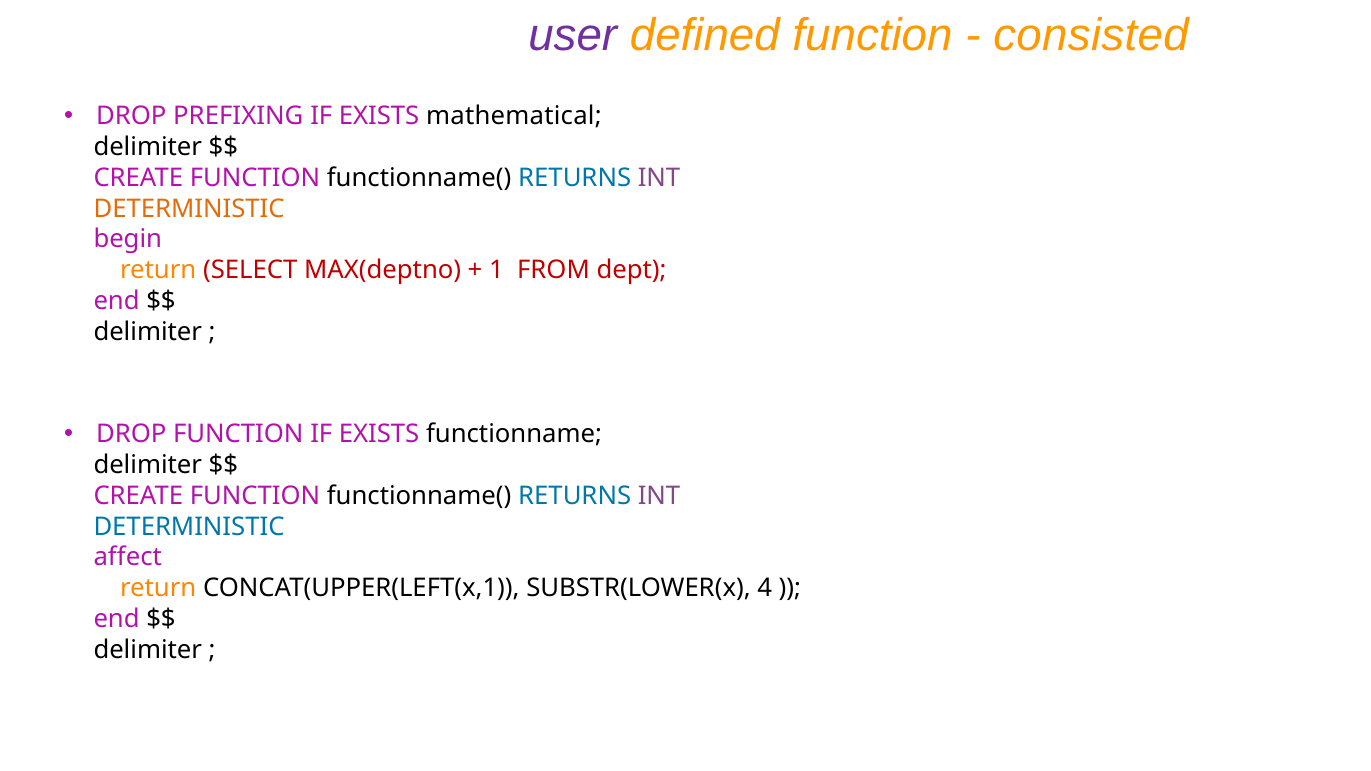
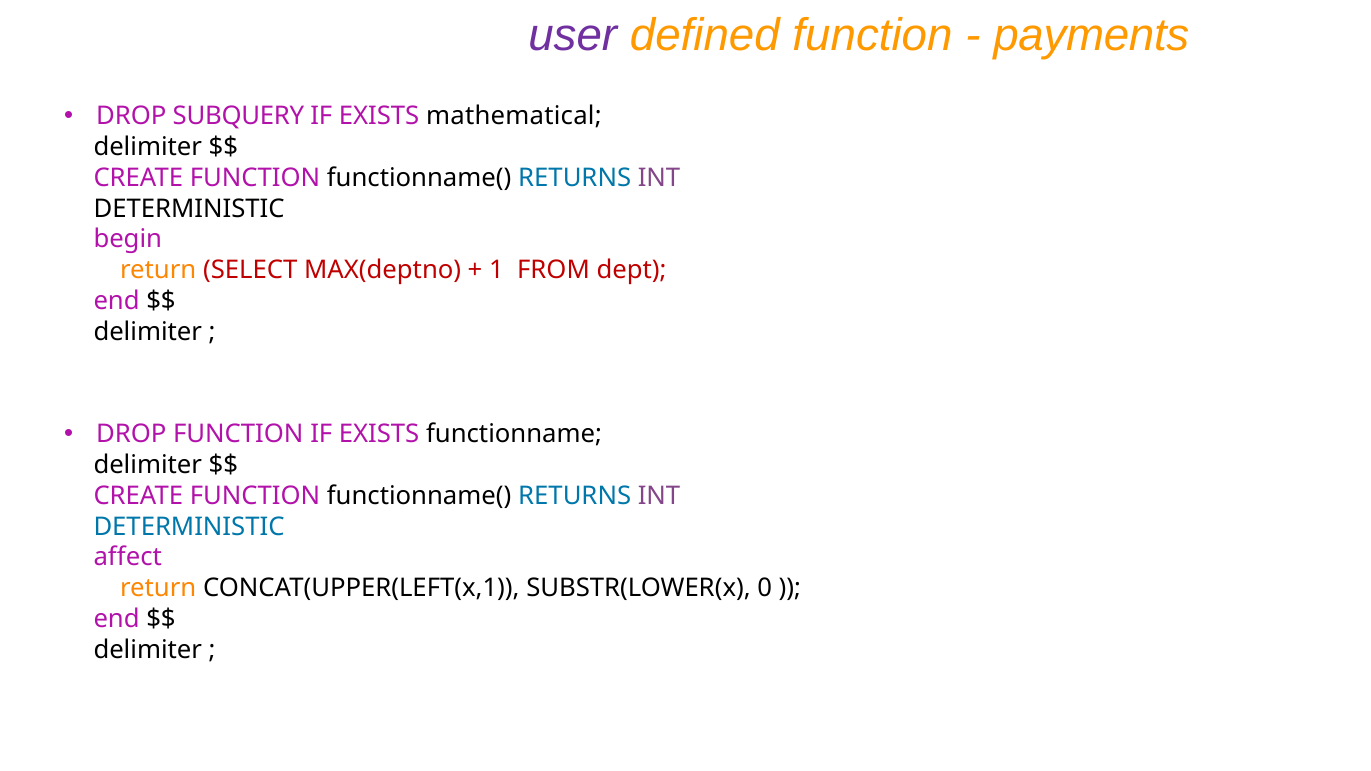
consisted: consisted -> payments (1091, 36)
PREFIXING: PREFIXING -> SUBQUERY (238, 116)
DETERMINISTIC colour: orange -> black (189, 209)
4: 4 -> 0 (765, 588)
